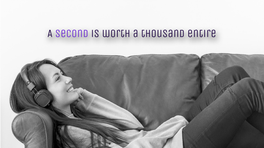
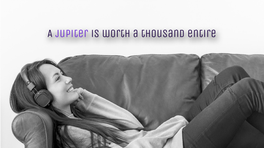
second: second -> jupiter (72, 34)
